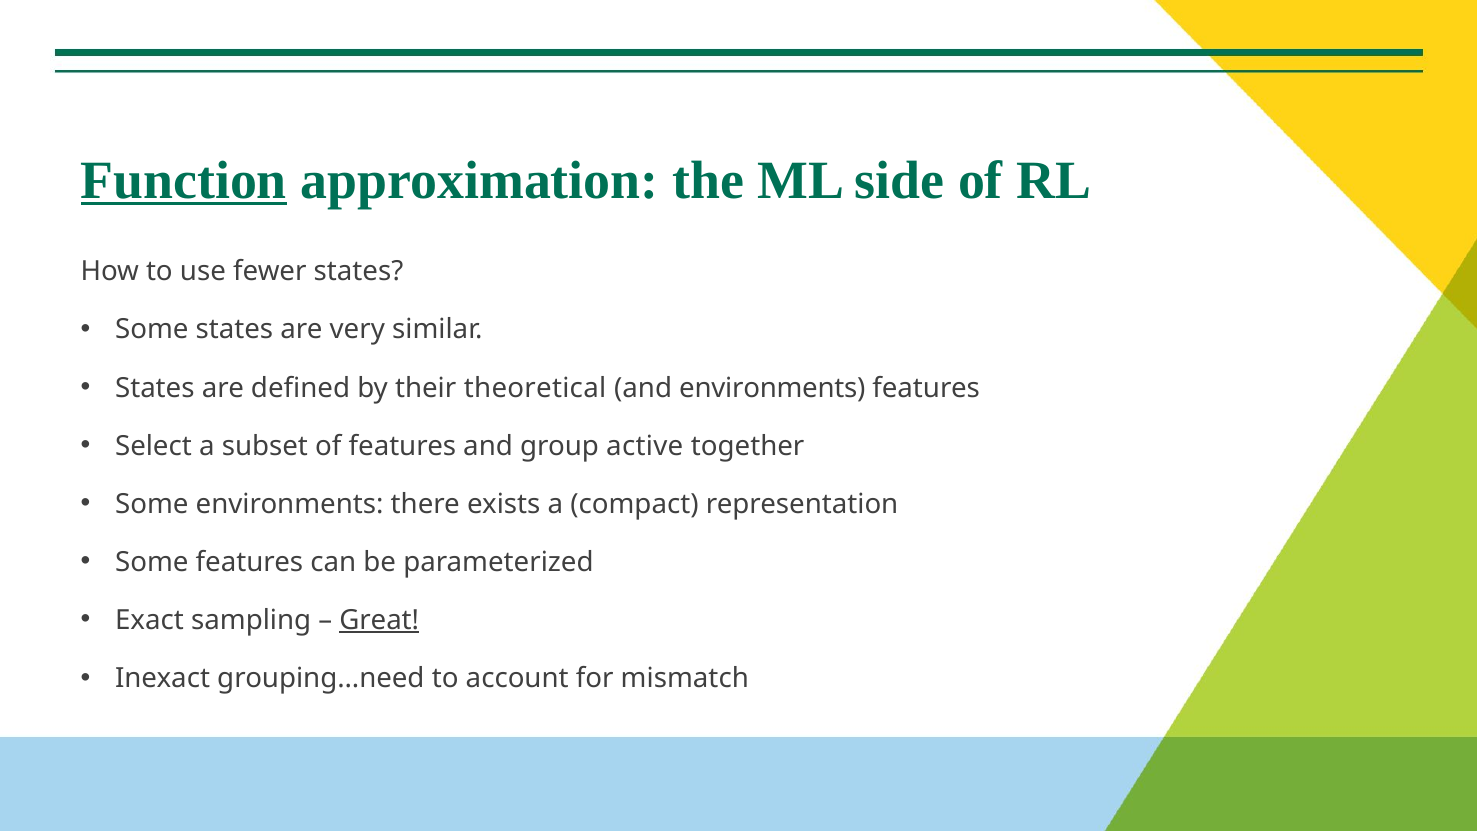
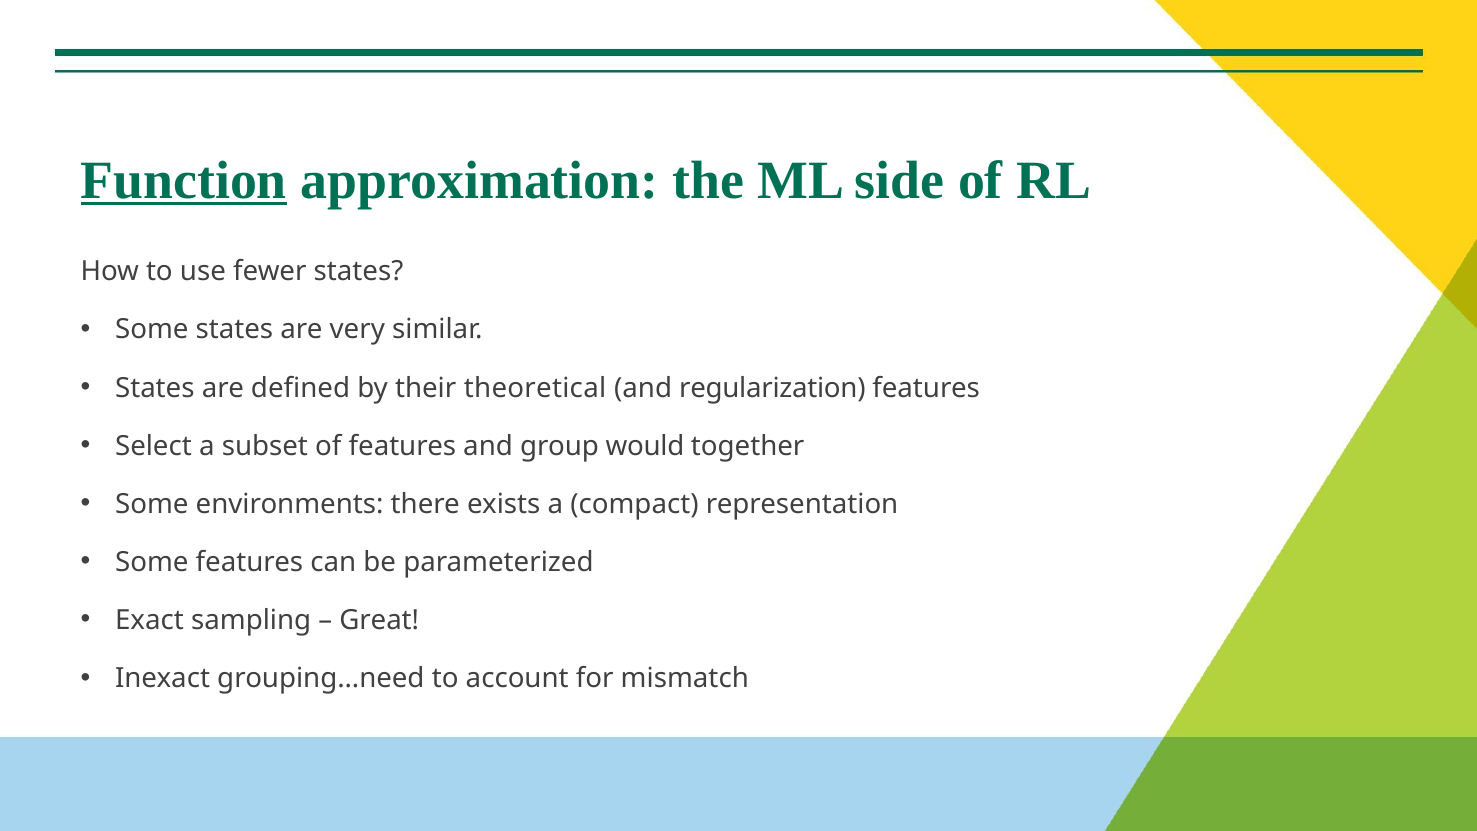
and environments: environments -> regularization (772, 388)
active: active -> would (645, 446)
Great underline: present -> none (379, 620)
